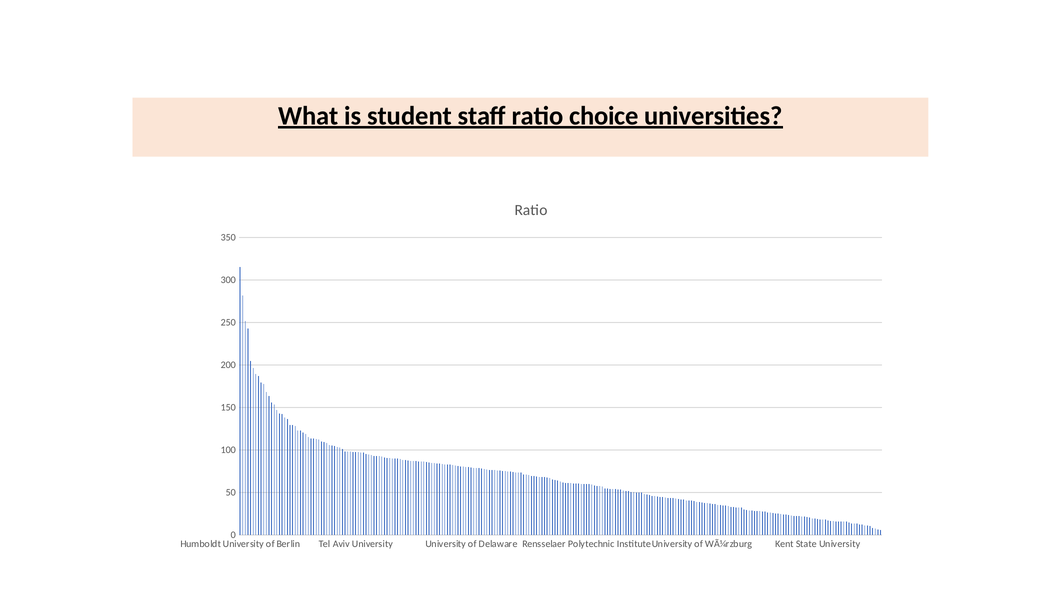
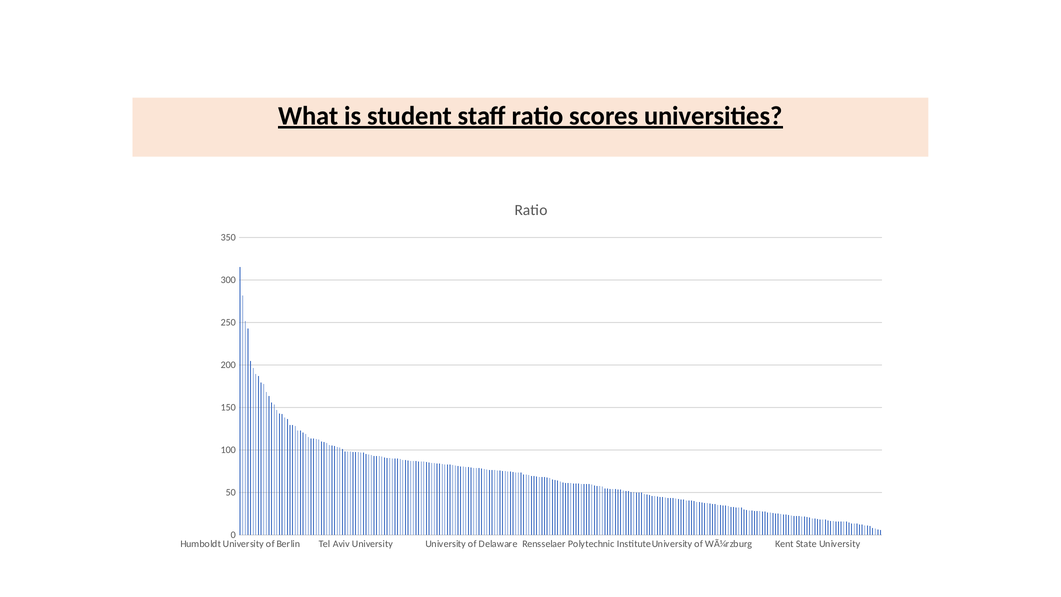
choice: choice -> scores (604, 116)
